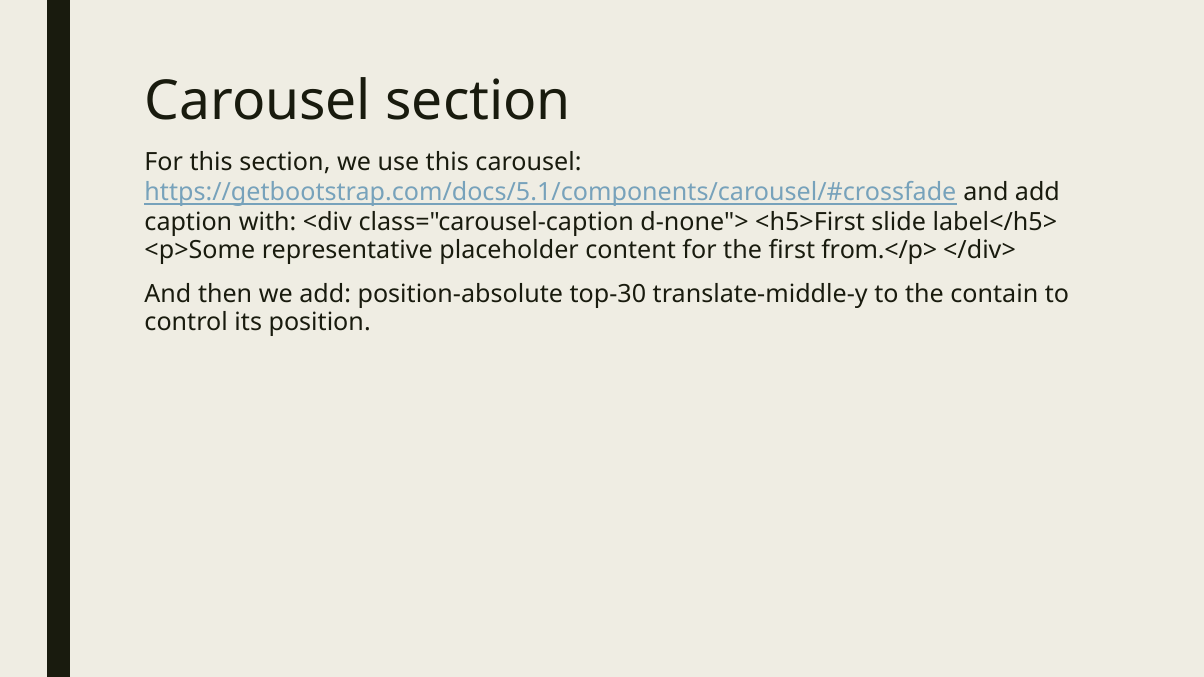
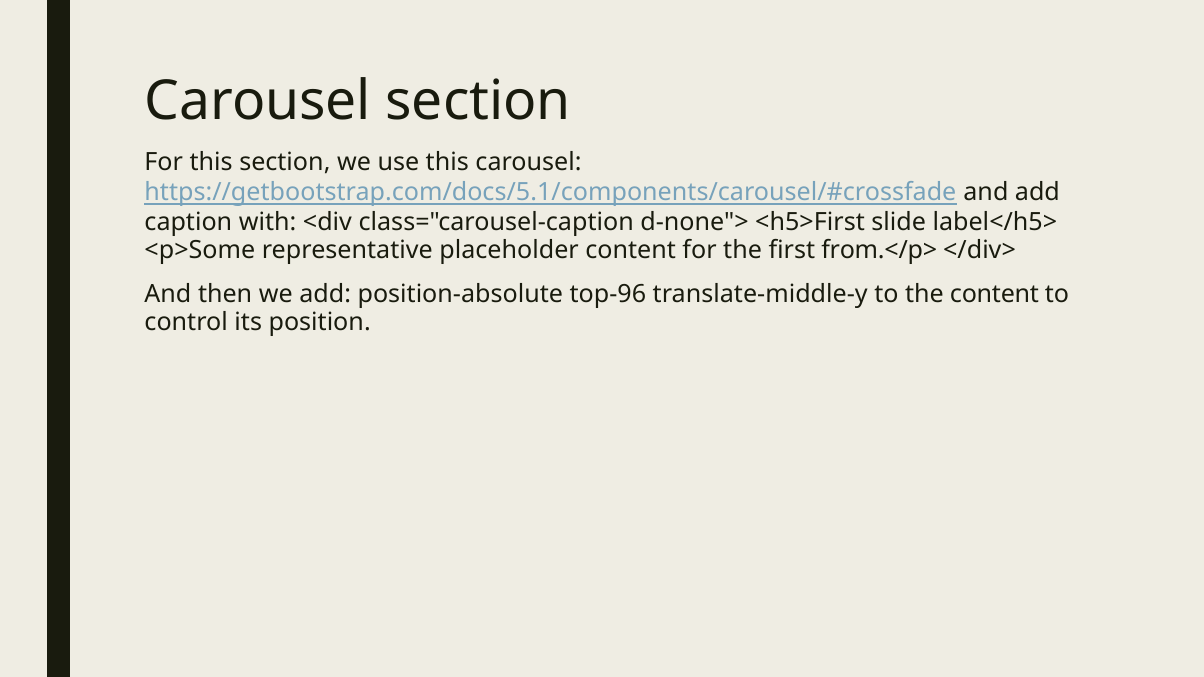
top-30: top-30 -> top-96 (608, 294)
the contain: contain -> content (994, 294)
